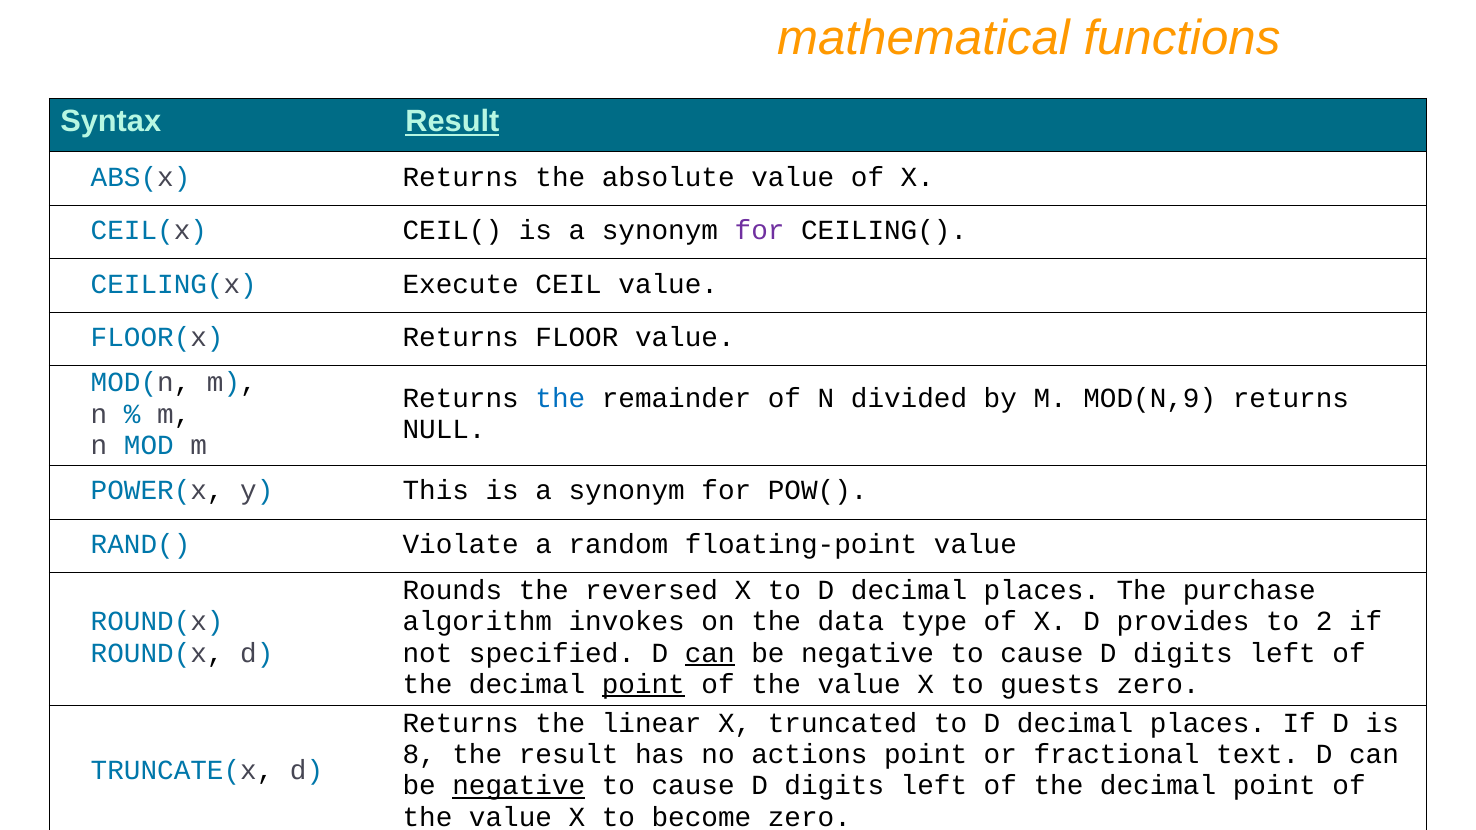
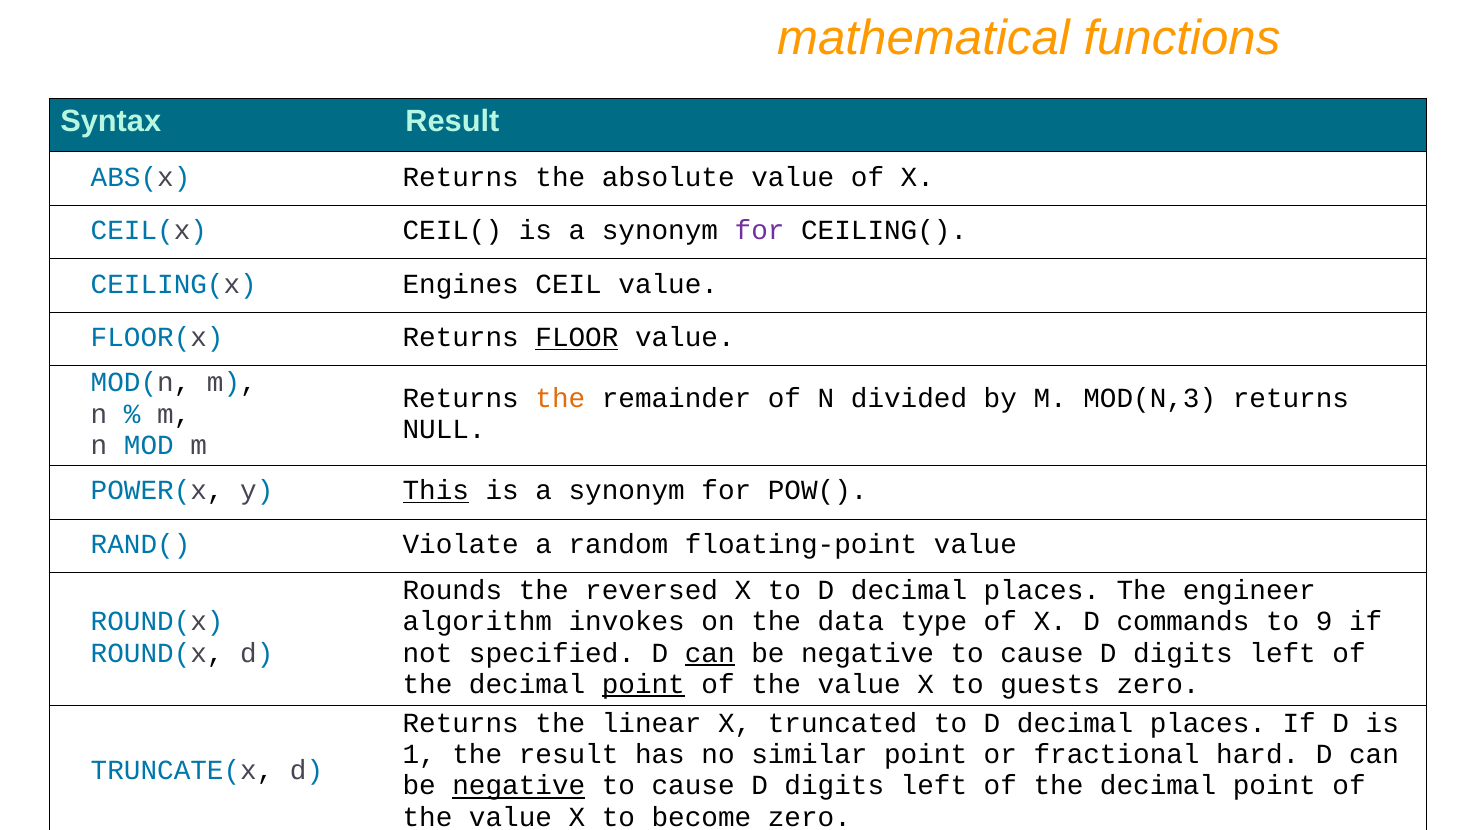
Result underline: present -> none (452, 122)
Execute: Execute -> Engines (461, 284)
FLOOR underline: none -> present (577, 338)
the colour: blue -> orange (560, 398)
MOD(N,9: MOD(N,9 -> MOD(N,3 (1150, 398)
This underline: none -> present (436, 491)
purchase: purchase -> engineer (1249, 590)
provides: provides -> commands (1183, 622)
2: 2 -> 9 (1324, 622)
8: 8 -> 1 (419, 755)
actions: actions -> similar (809, 755)
text: text -> hard (1258, 755)
